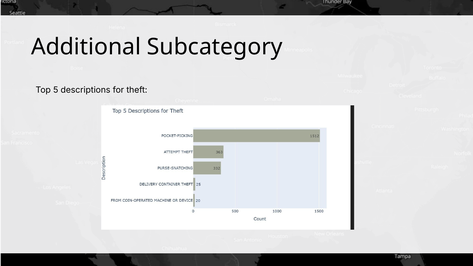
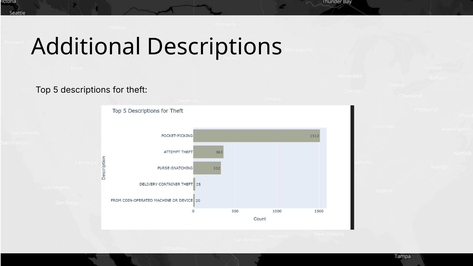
Additional Subcategory: Subcategory -> Descriptions (215, 47)
